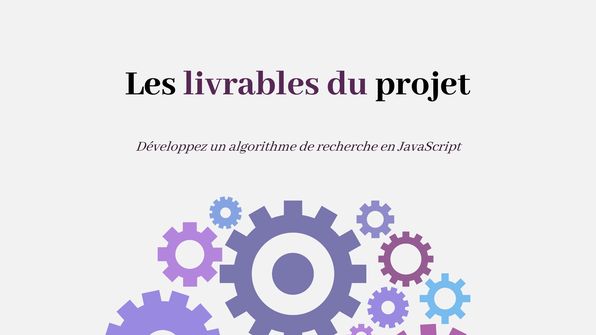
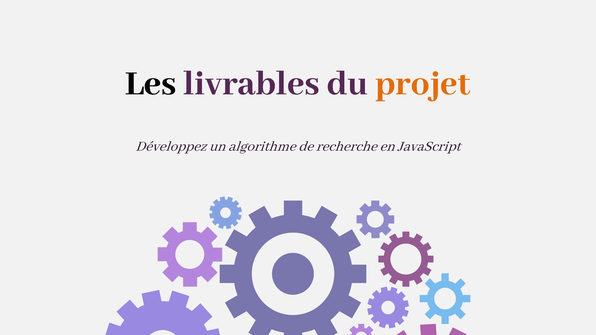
projet colour: black -> orange (423, 82)
